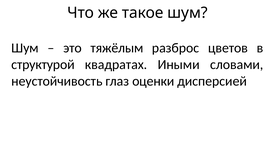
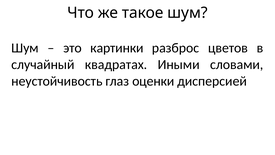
тяжёлым: тяжёлым -> картинки (117, 48)
структурой: структурой -> случайный (43, 64)
